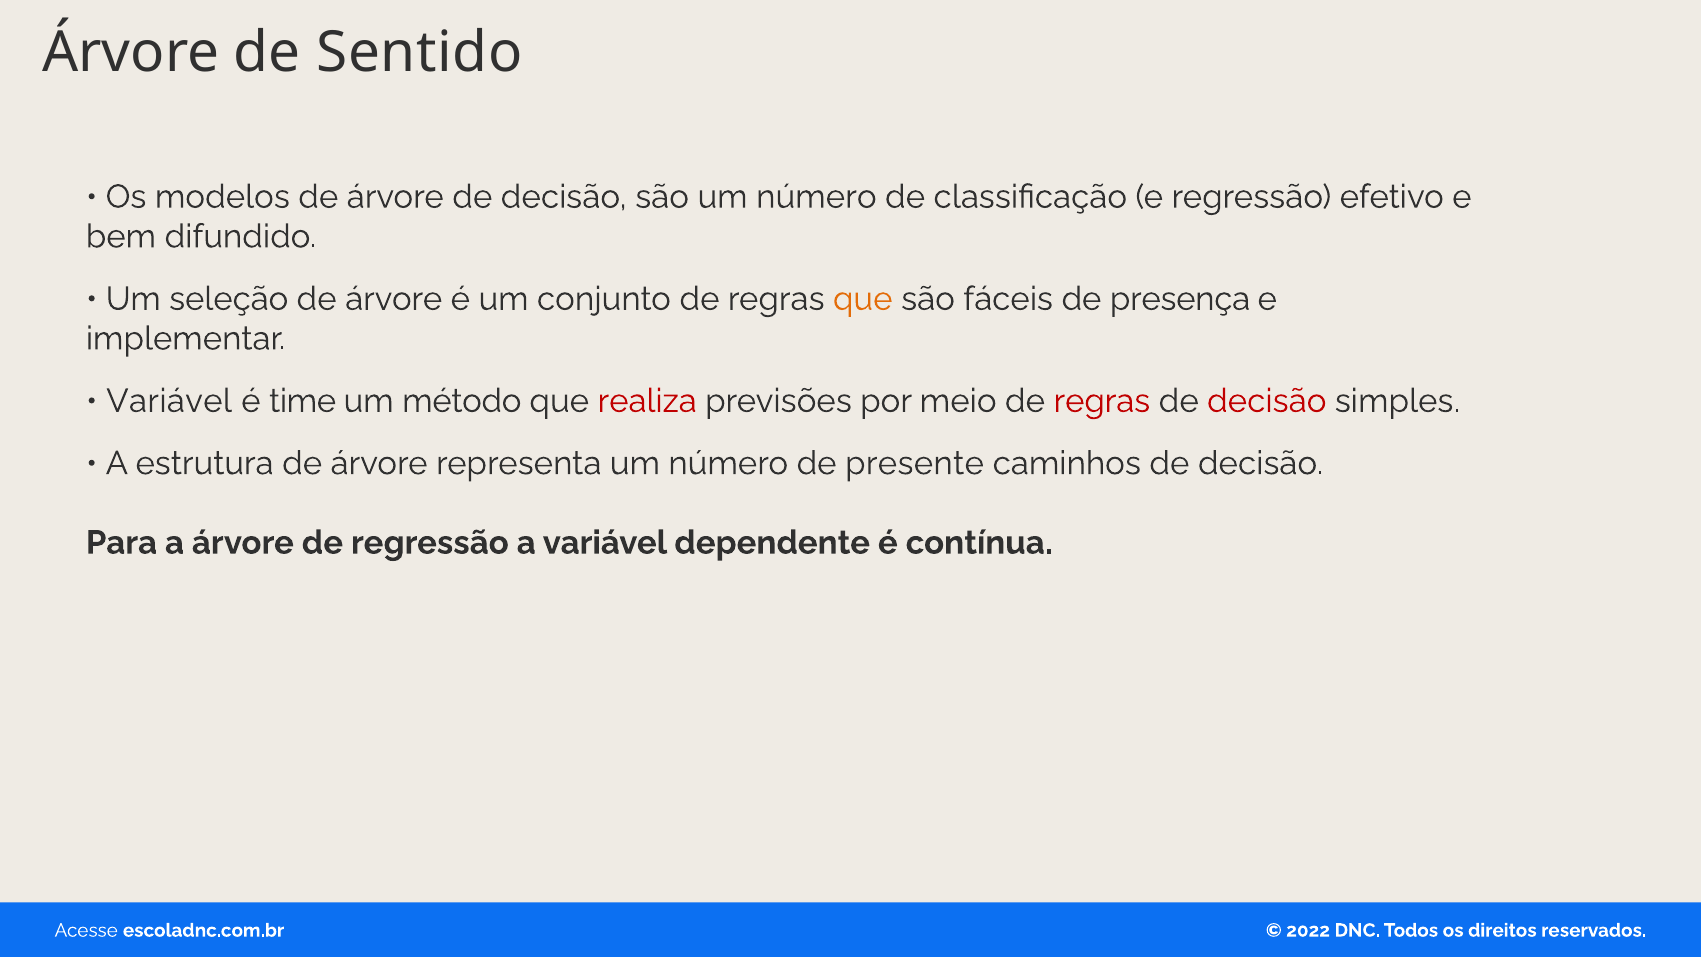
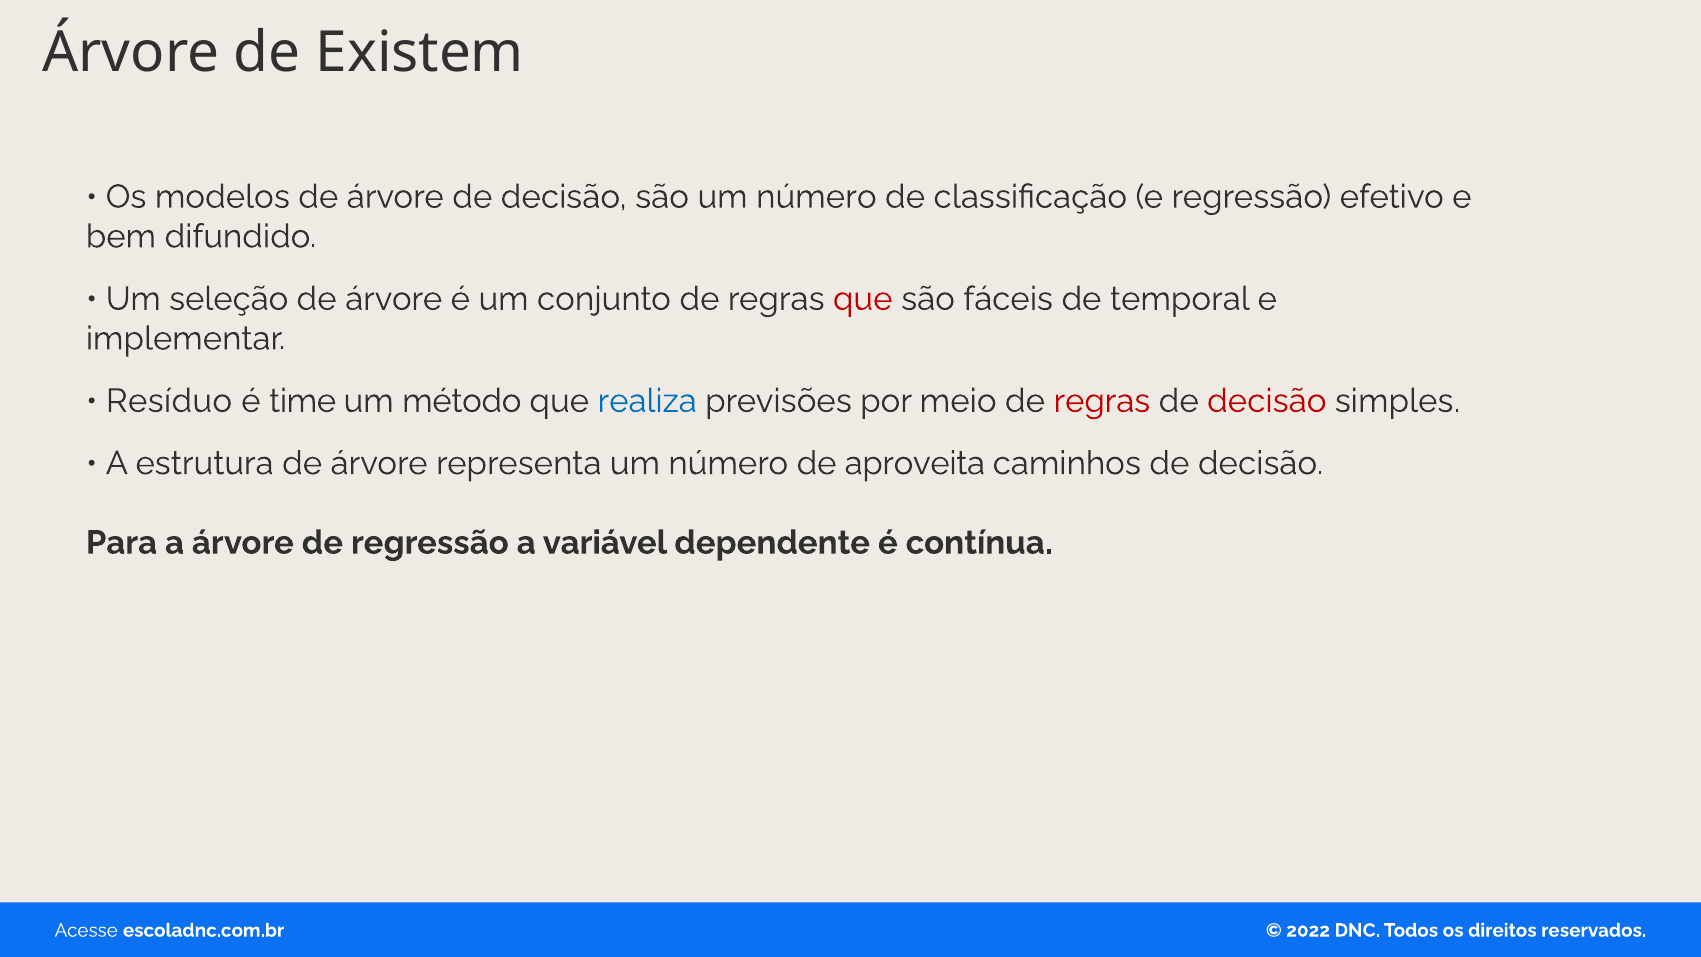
Sentido: Sentido -> Existem (420, 53)
que colour: orange -> red (863, 299)
presença: presença -> temporal (1180, 299)
Variável: Variável -> Resíduo (169, 401)
realiza colour: red -> blue (647, 401)
presente: presente -> aproveita (915, 463)
